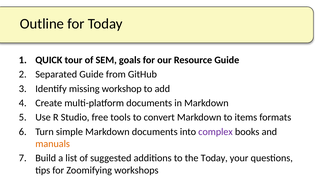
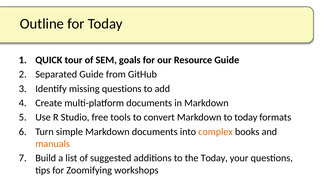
missing workshop: workshop -> questions (122, 89)
to items: items -> today (246, 117)
complex colour: purple -> orange (216, 132)
